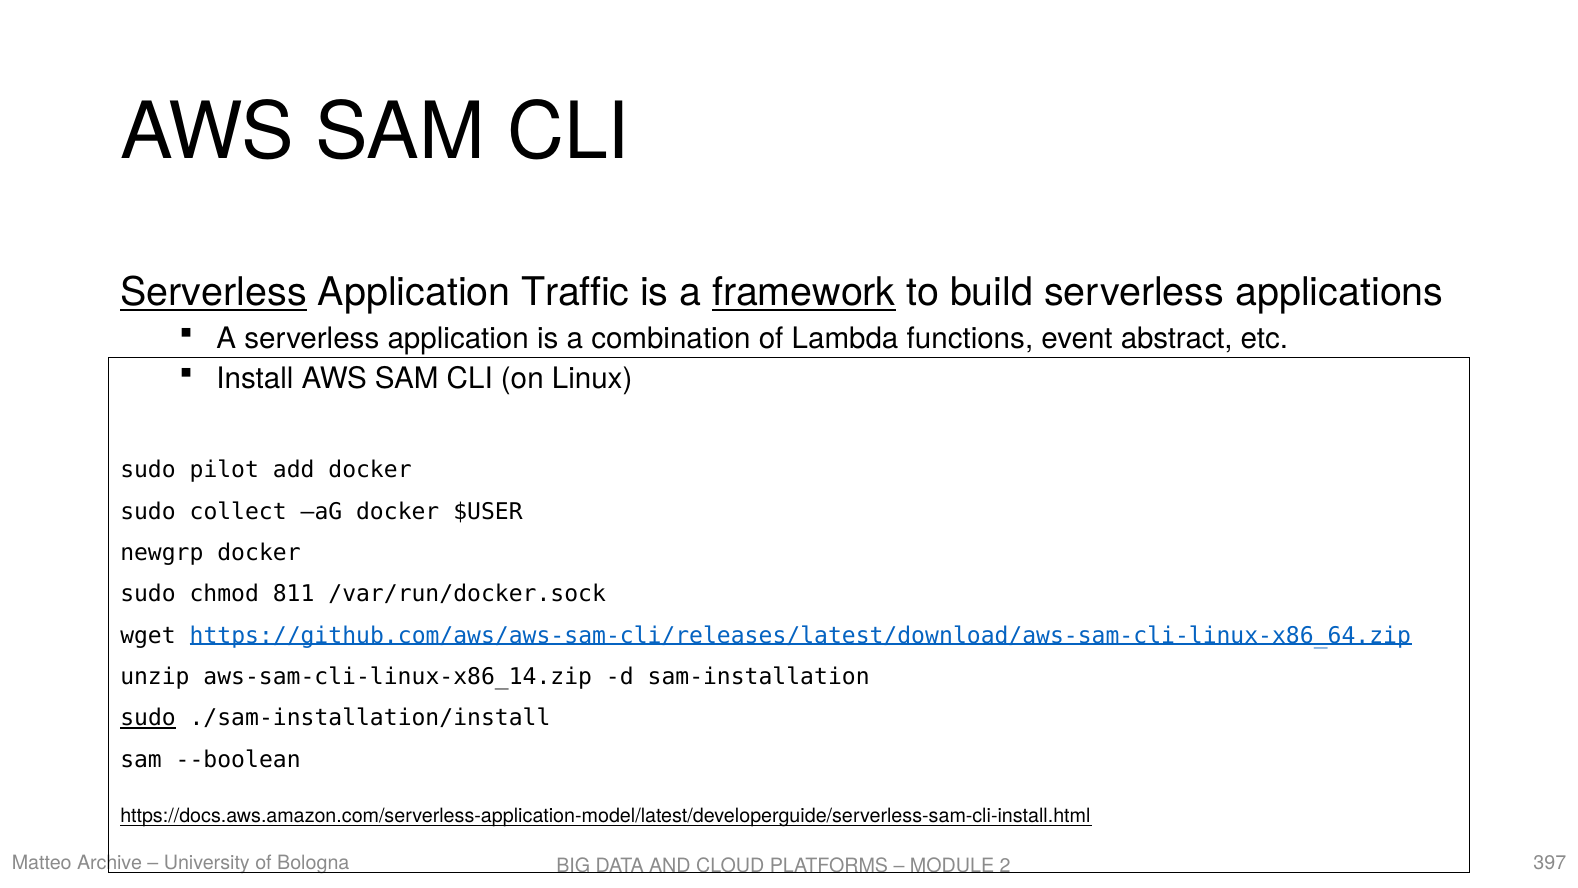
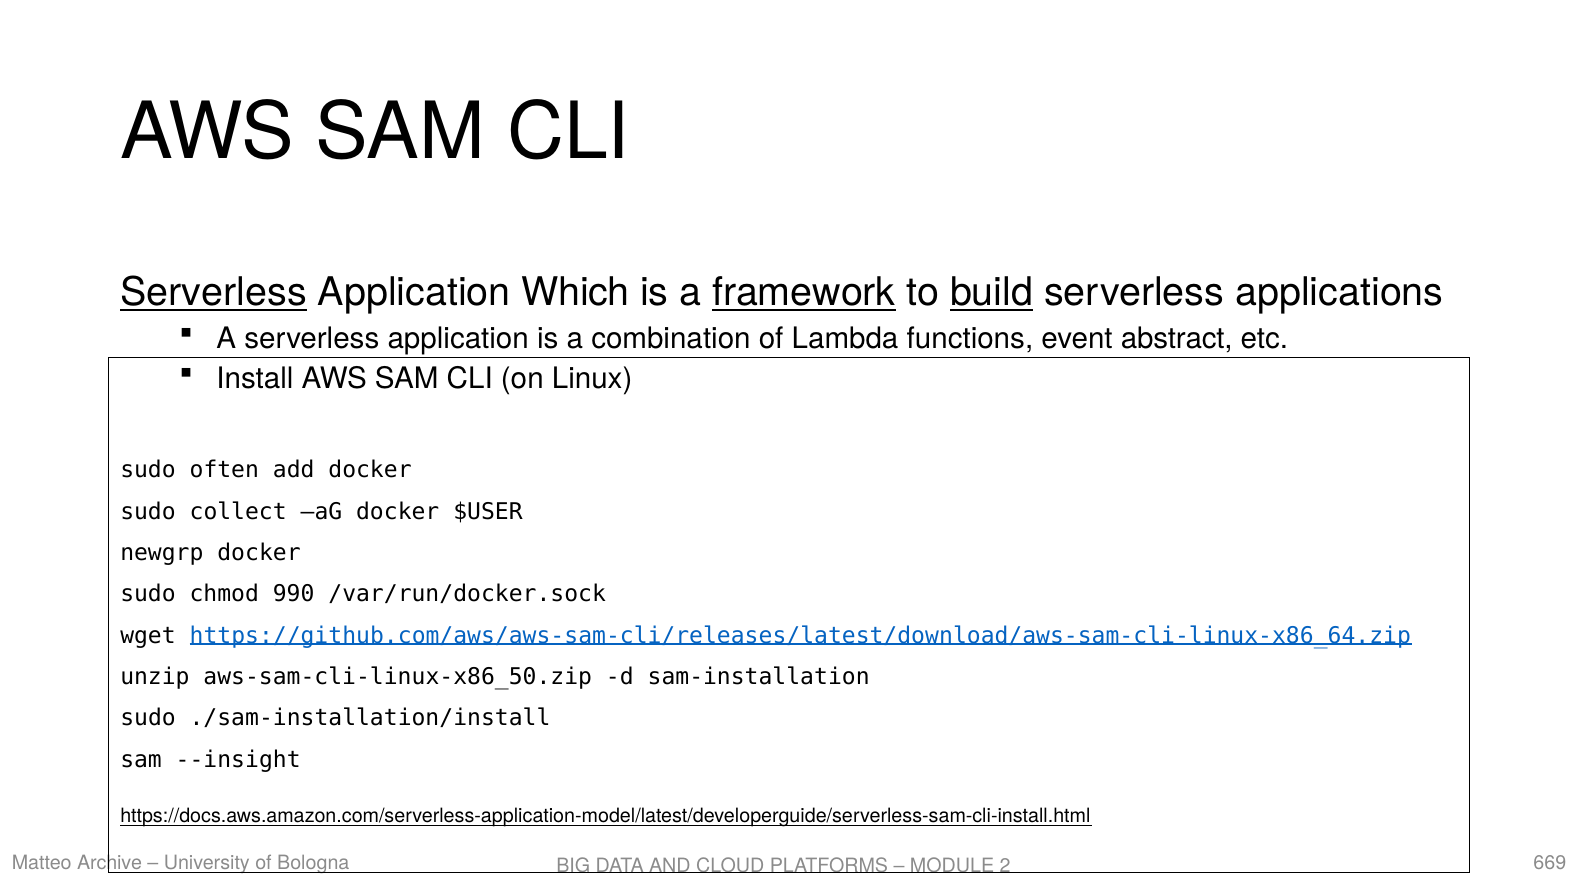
Traffic: Traffic -> Which (576, 293)
build underline: none -> present (992, 293)
pilot: pilot -> often (224, 470)
811: 811 -> 990 (294, 594)
aws-sam-cli-linux-x86_14.zip: aws-sam-cli-linux-x86_14.zip -> aws-sam-cli-linux-x86_50.zip (398, 676)
sudo underline: present -> none (148, 718)
--boolean: --boolean -> --insight (238, 759)
397: 397 -> 669 (1550, 863)
